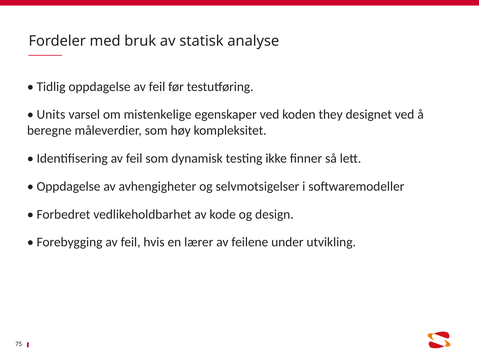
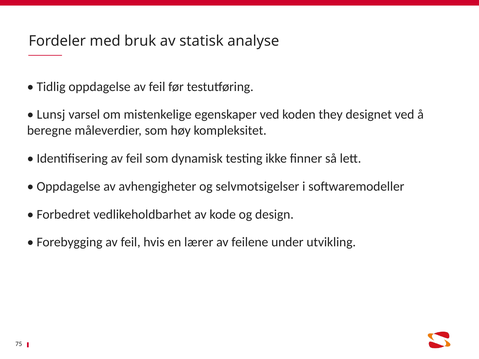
Units: Units -> Lunsj (51, 115)
